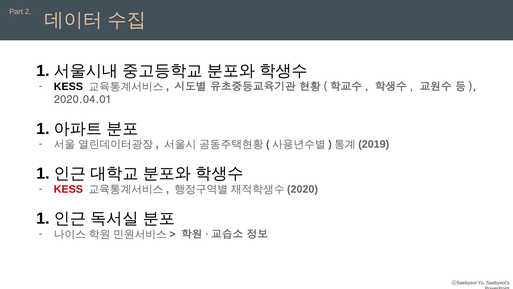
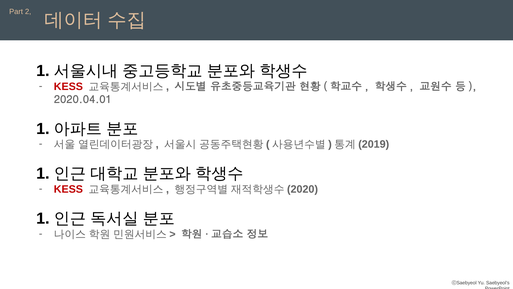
KESS colour: black -> red (68, 86)
